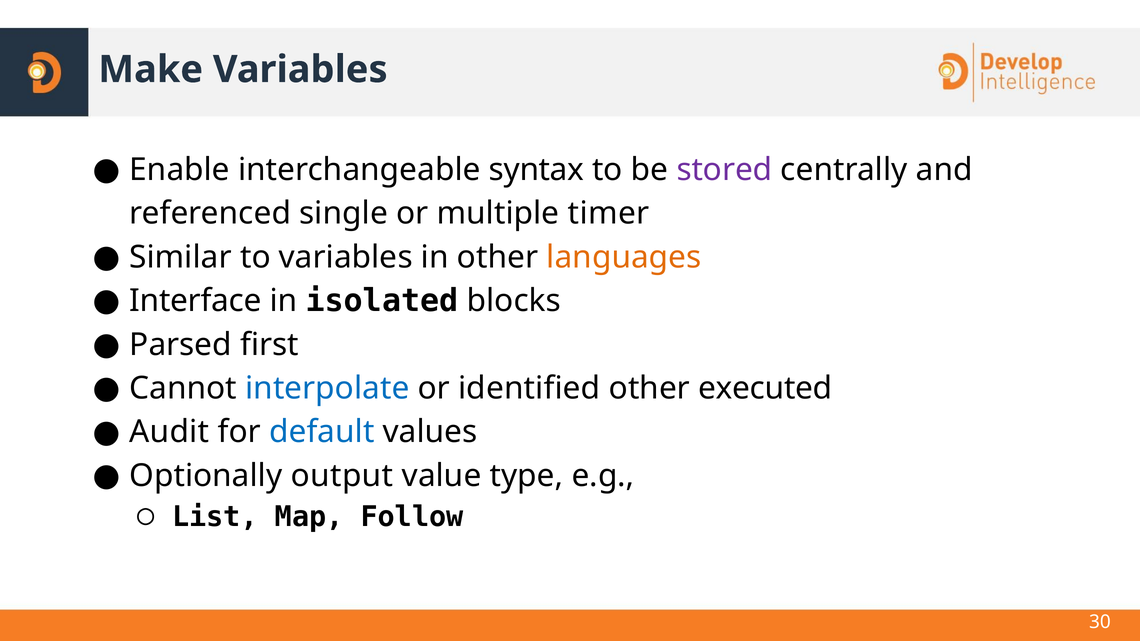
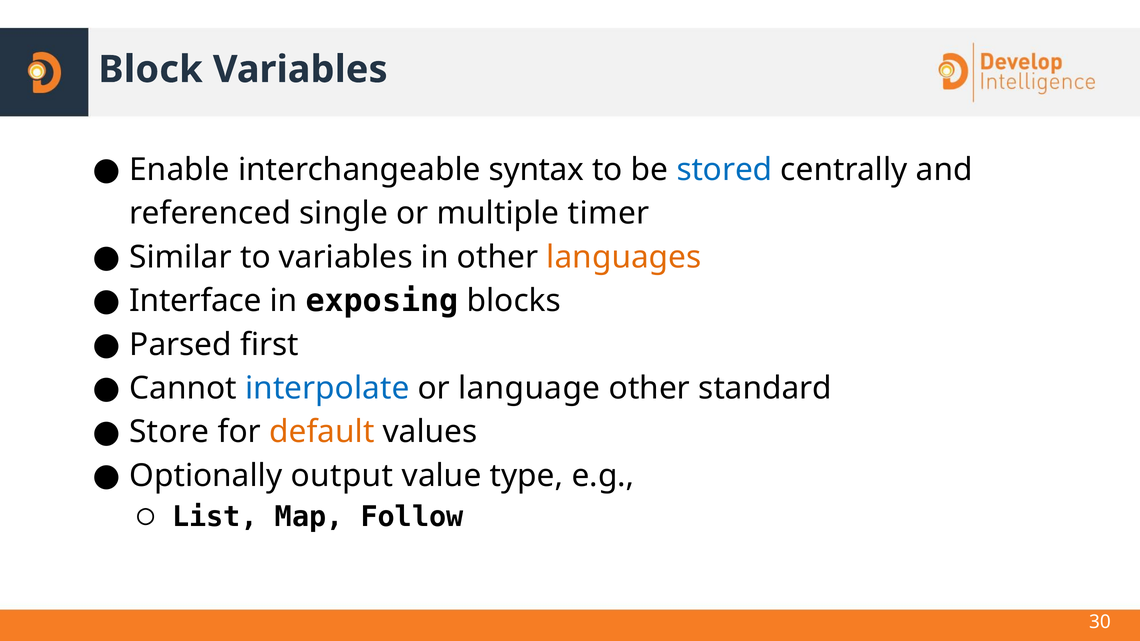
Make: Make -> Block (151, 70)
stored colour: purple -> blue (724, 170)
isolated: isolated -> exposing (382, 301)
identified: identified -> language (529, 388)
executed: executed -> standard (765, 388)
Audit: Audit -> Store (169, 432)
default colour: blue -> orange (322, 432)
